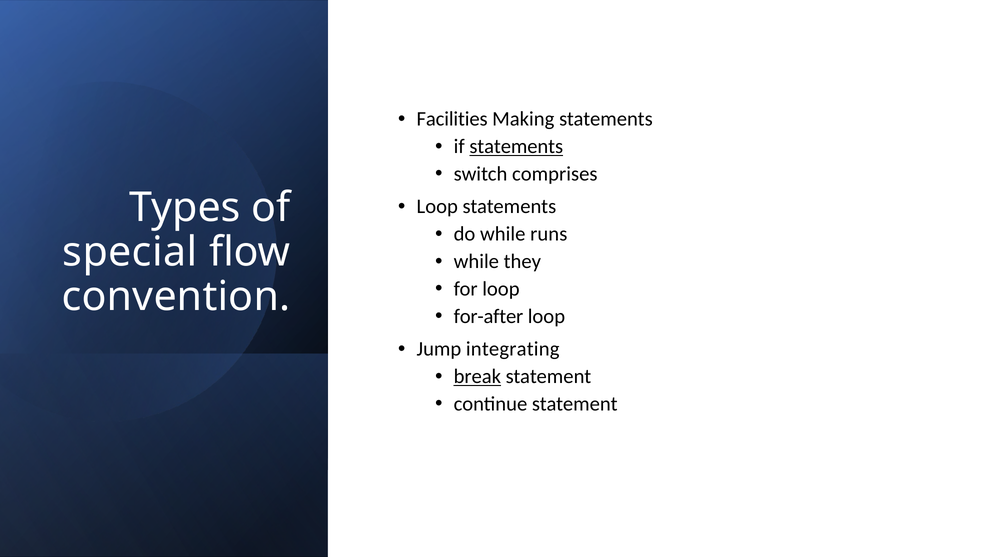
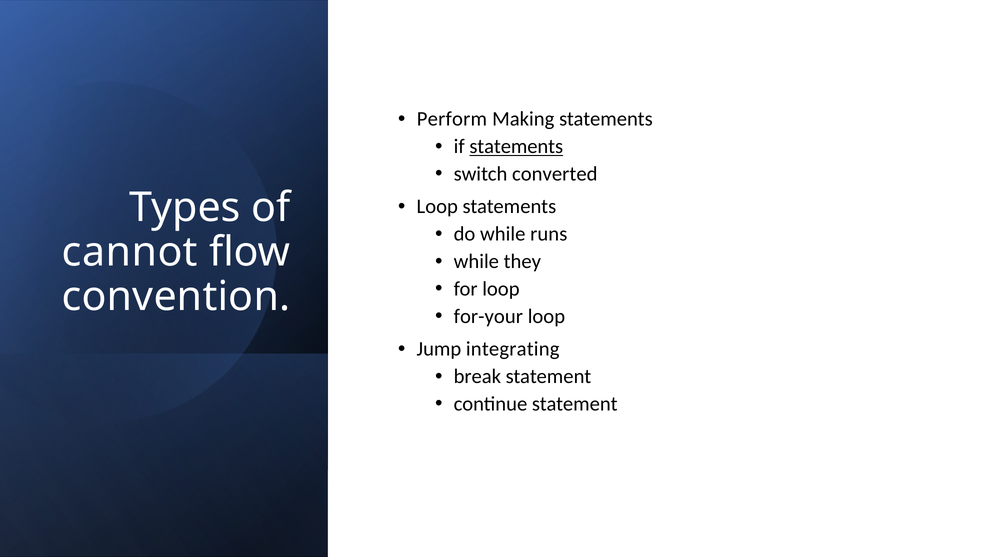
Facilities: Facilities -> Perform (452, 119)
comprises: comprises -> converted (555, 174)
special: special -> cannot (130, 252)
for-after: for-after -> for-your (488, 316)
break underline: present -> none (477, 376)
